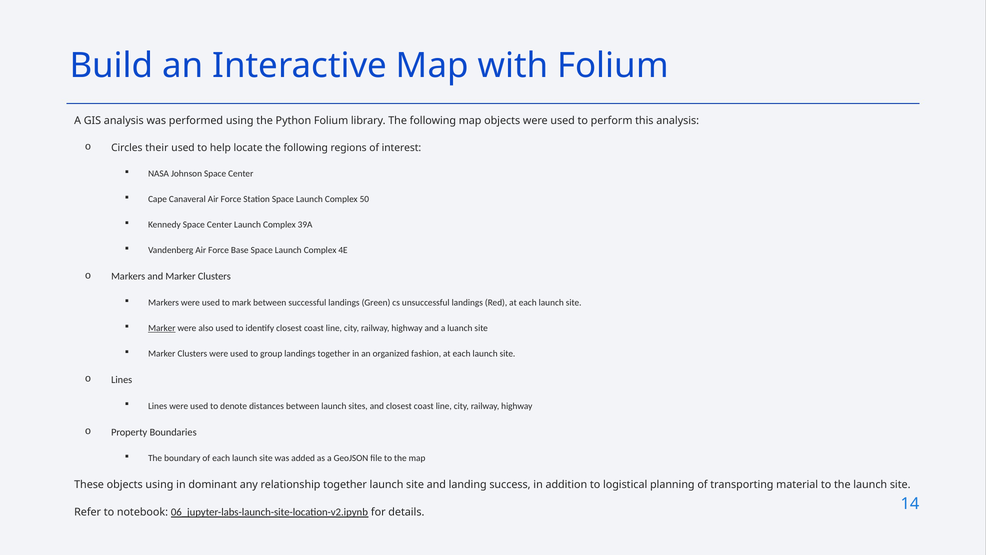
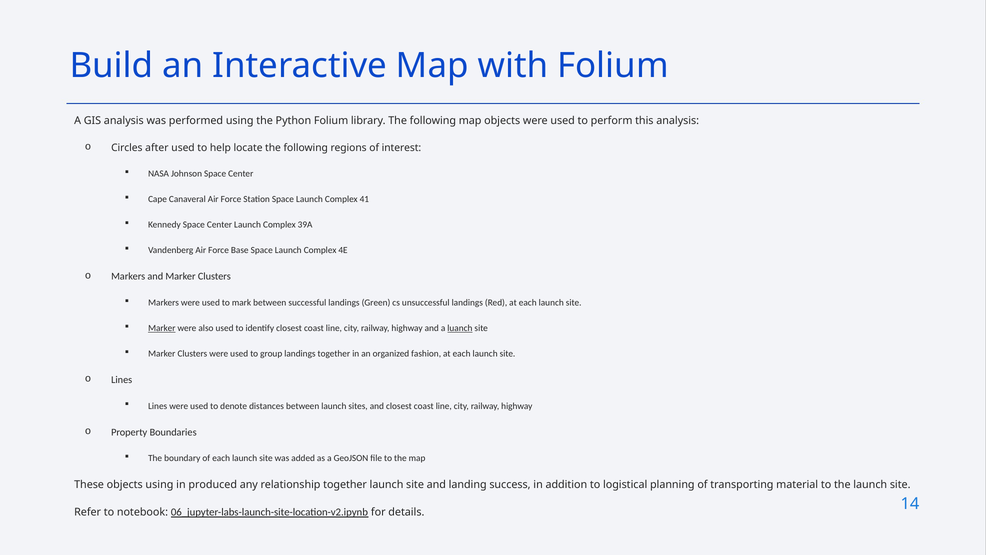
their: their -> after (157, 148)
50: 50 -> 41 (364, 199)
luanch underline: none -> present (460, 328)
dominant: dominant -> produced (213, 484)
